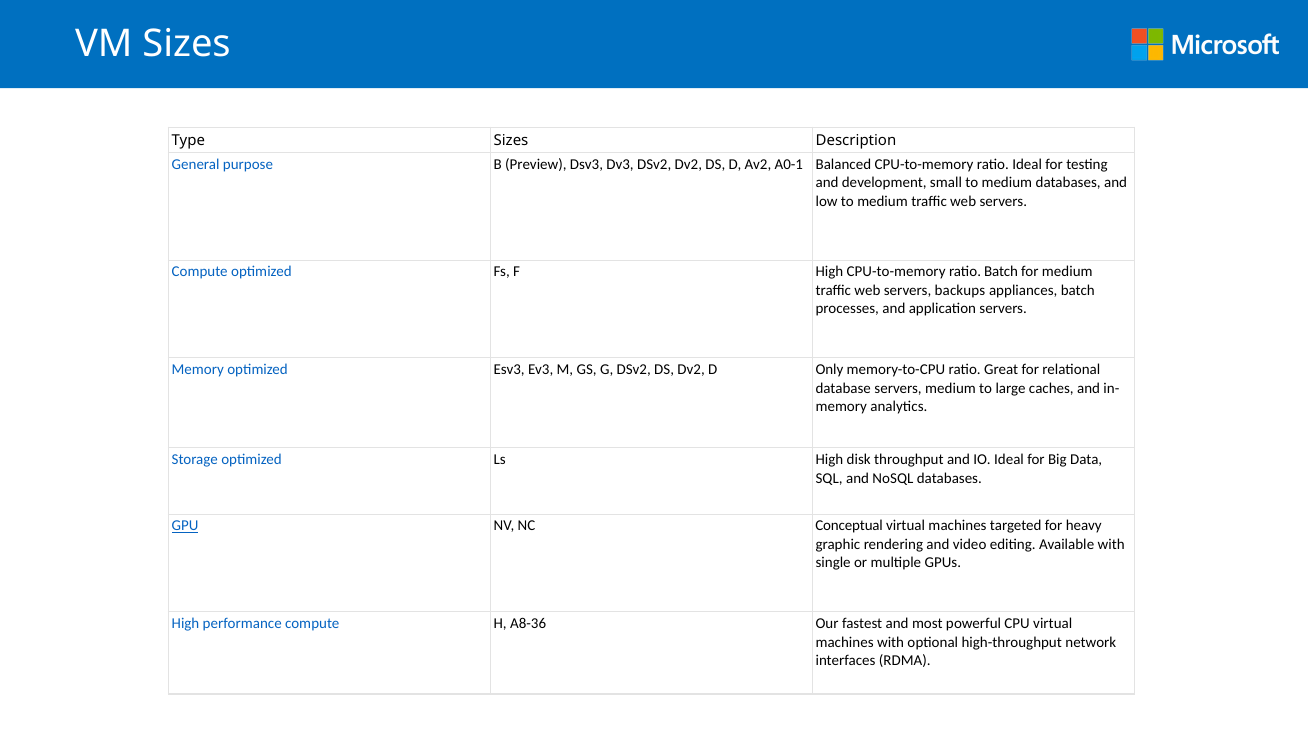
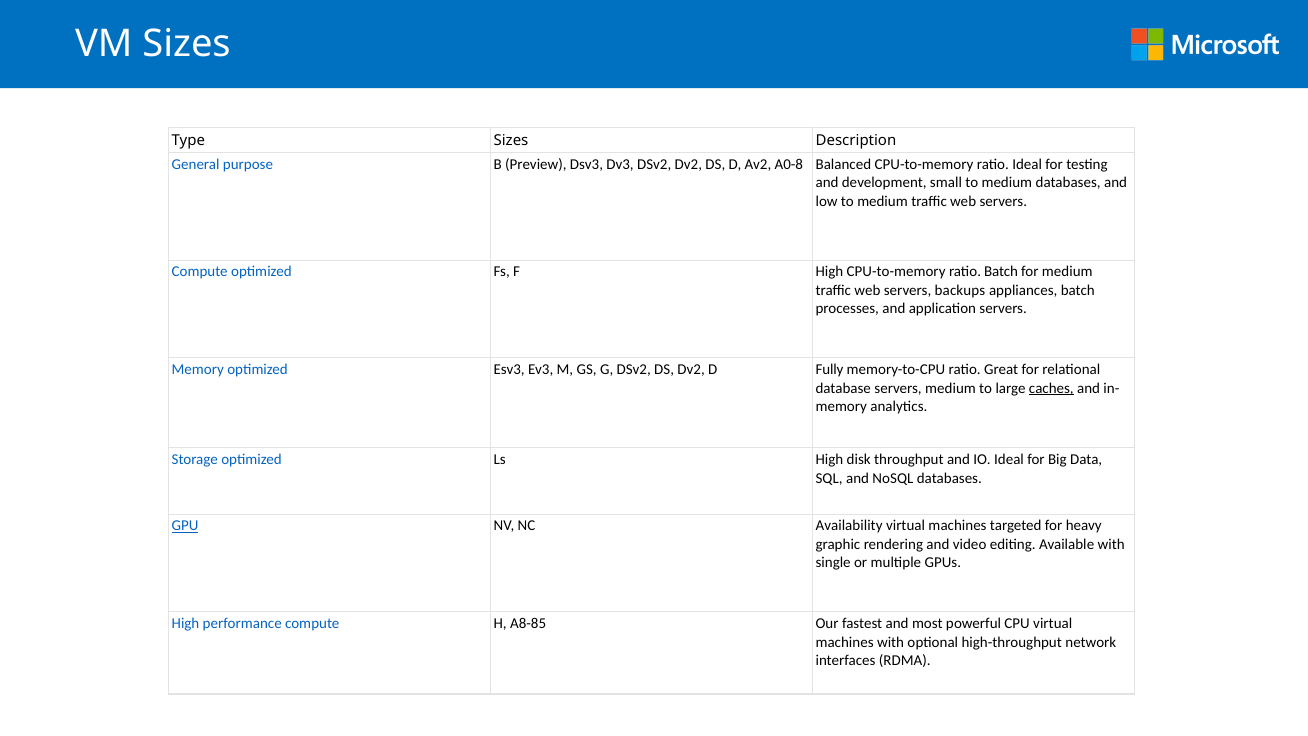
A0-1: A0-1 -> A0-8 (789, 164)
Only: Only -> Fully (830, 369)
caches underline: none -> present (1051, 388)
Conceptual: Conceptual -> Availability (849, 526)
A8-36: A8-36 -> A8-85 (528, 624)
